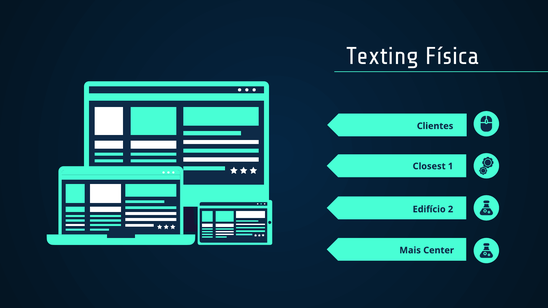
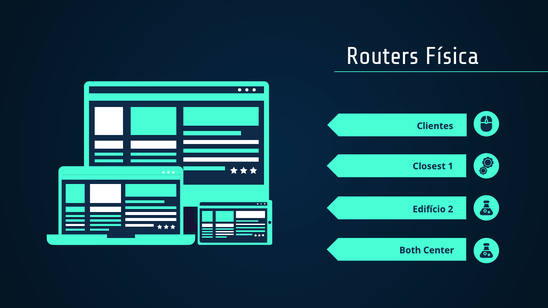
Texting: Texting -> Routers (383, 56)
Mais: Mais -> Both (410, 251)
